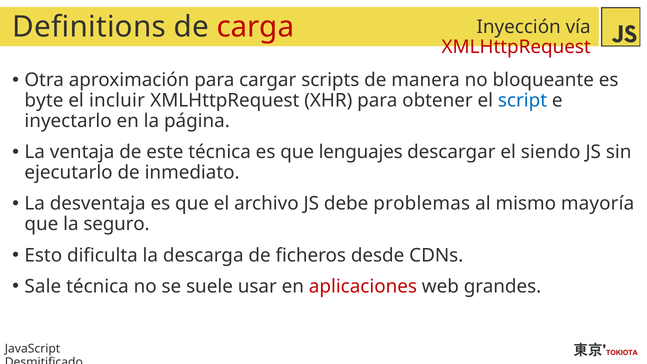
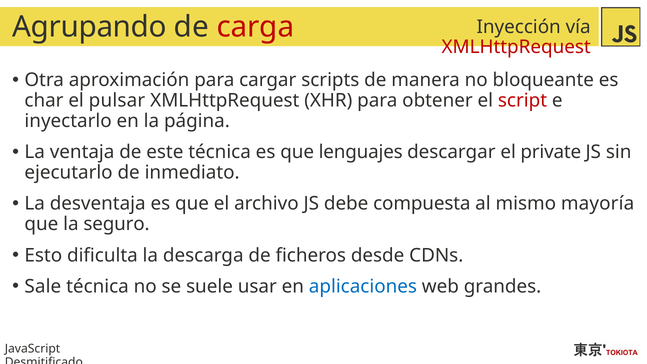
Definitions: Definitions -> Agrupando (89, 27)
byte: byte -> char (44, 101)
incluir: incluir -> pulsar (117, 101)
script colour: blue -> red (523, 101)
siendo: siendo -> private (551, 152)
problemas: problemas -> compuesta (422, 204)
aplicaciones colour: red -> blue (363, 286)
